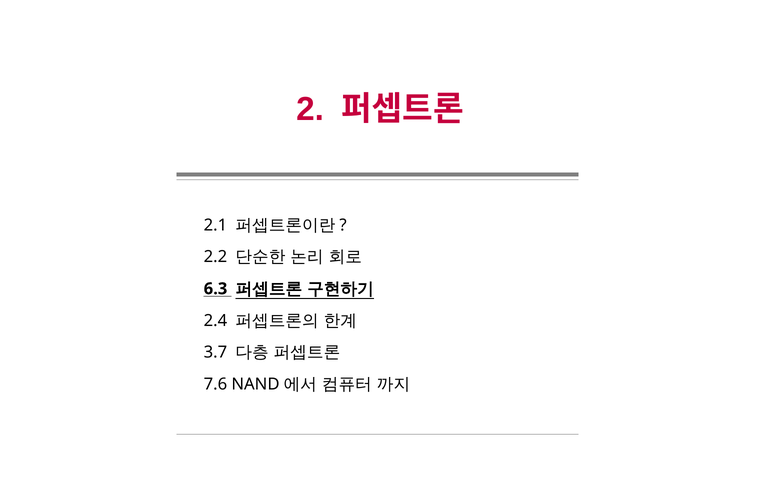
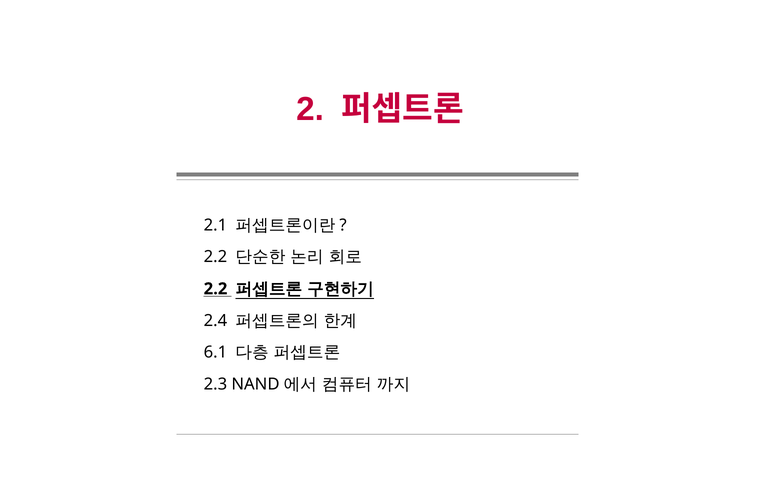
6.3: 6.3 -> 2.2 (216, 289)
3.7: 3.7 -> 6.1 (215, 352)
7.6: 7.6 -> 2.3 (215, 384)
